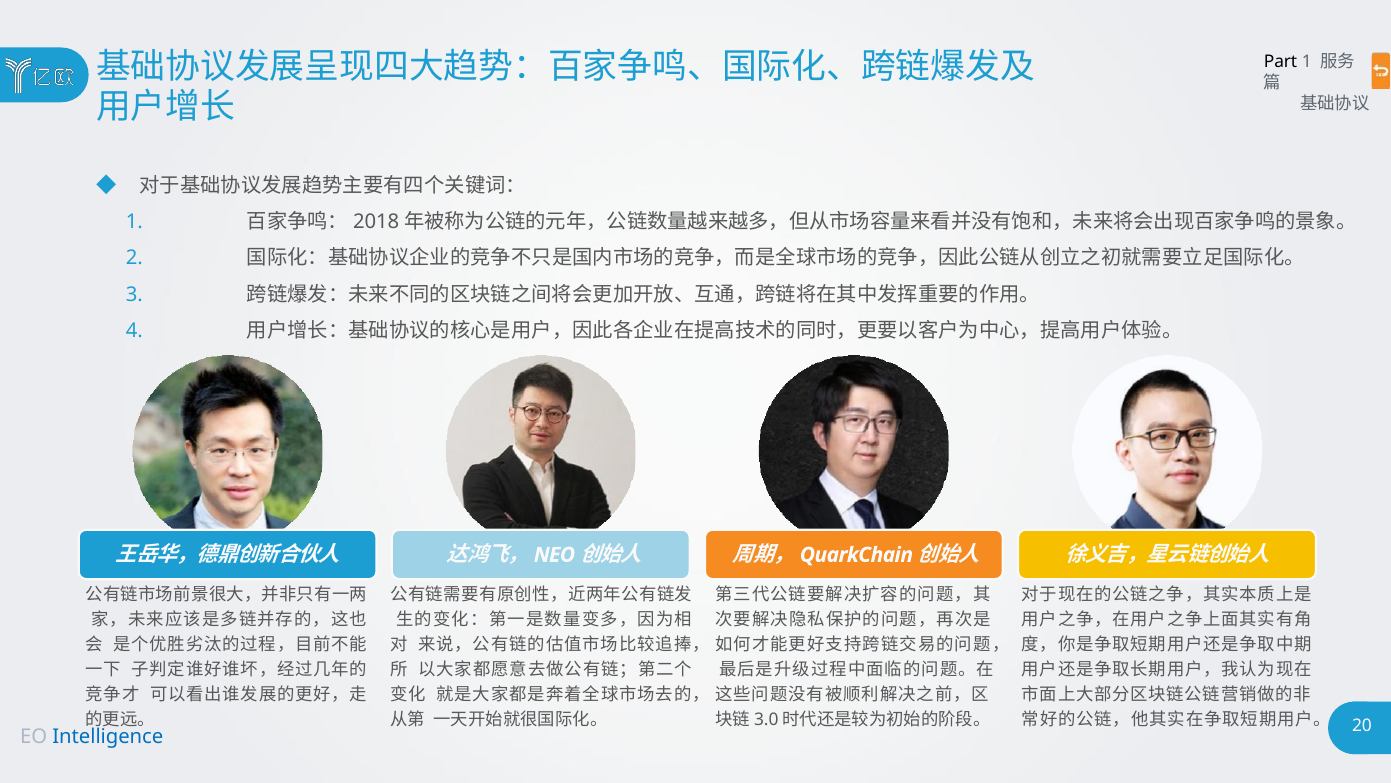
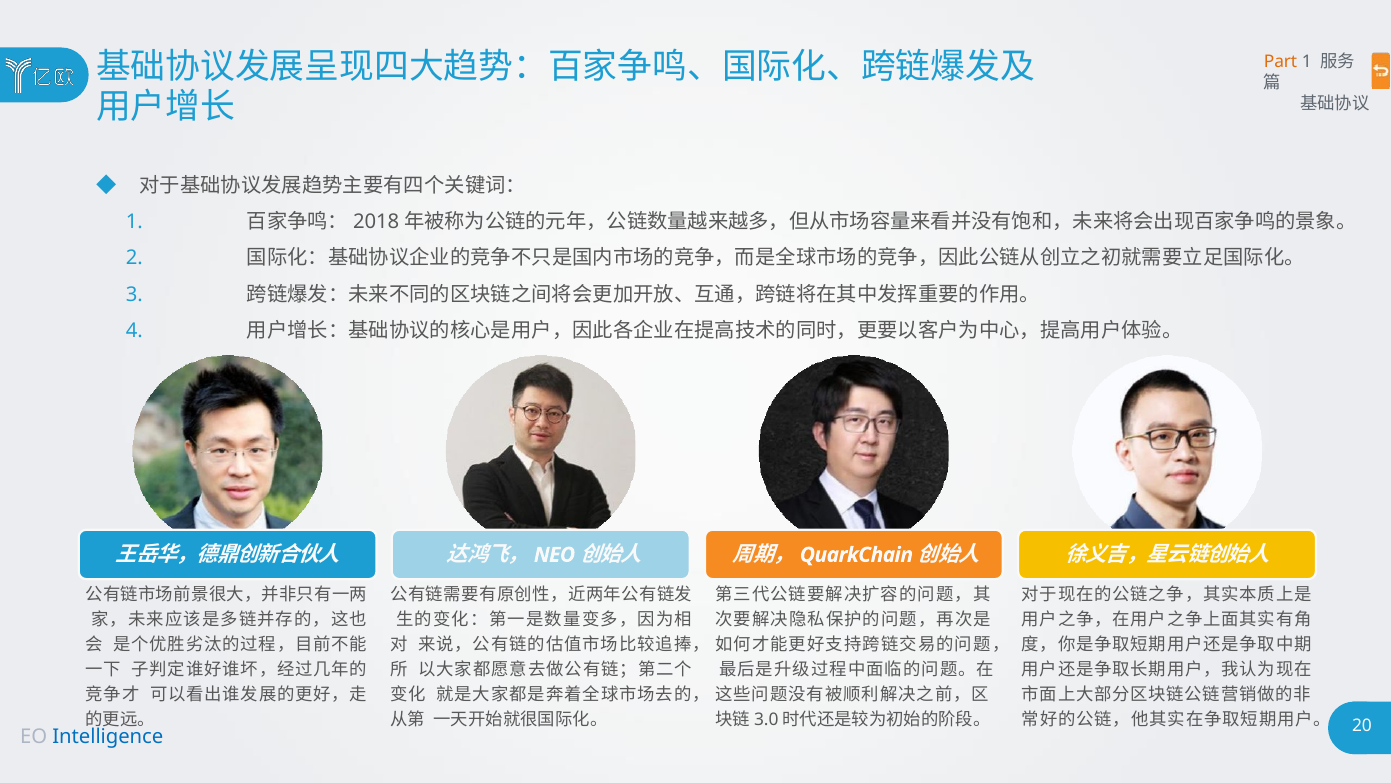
Part colour: black -> orange (1281, 62)
